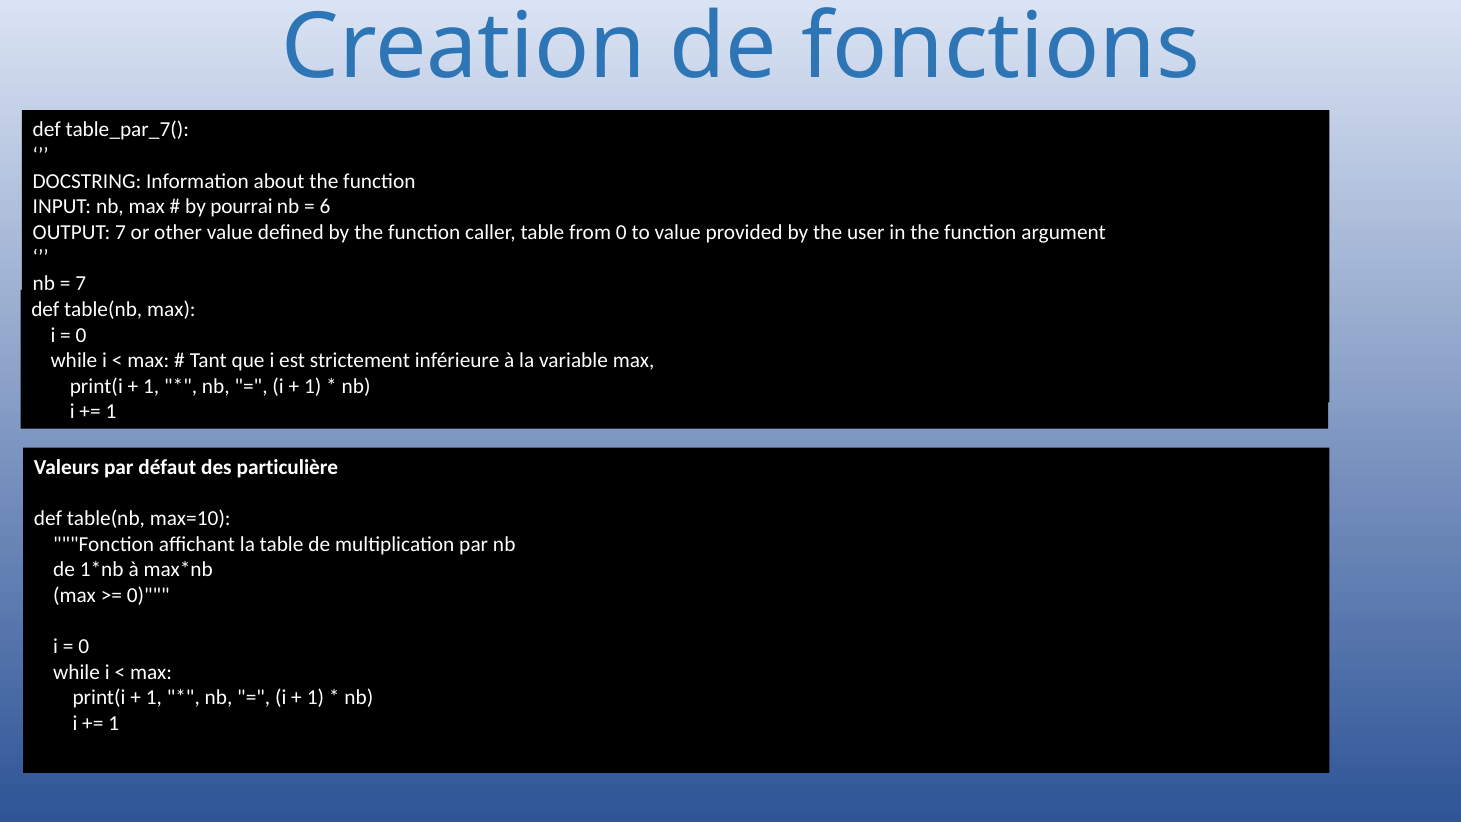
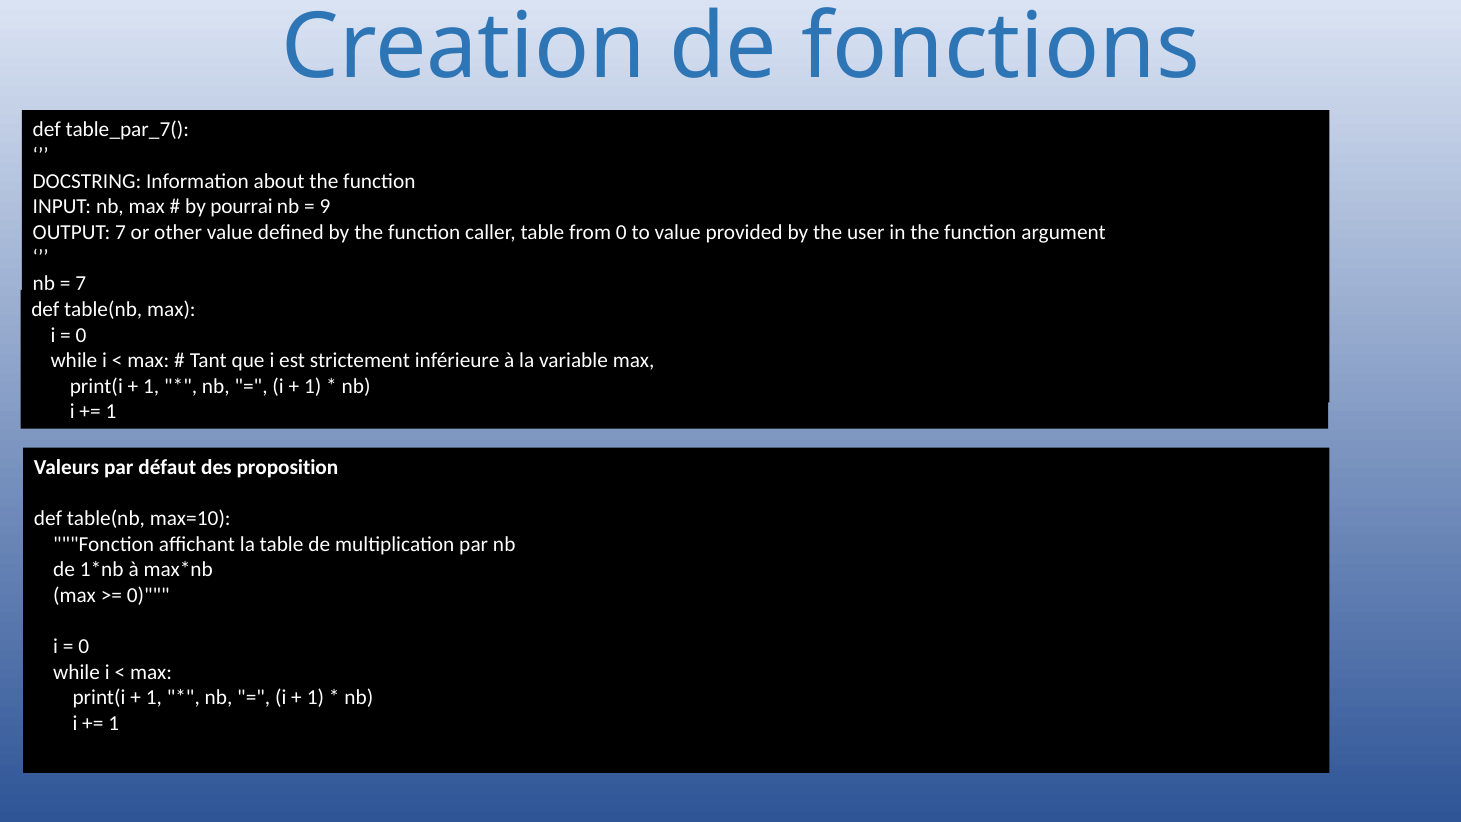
6: 6 -> 9 (325, 207)
particulière: particulière -> proposition (287, 467)
